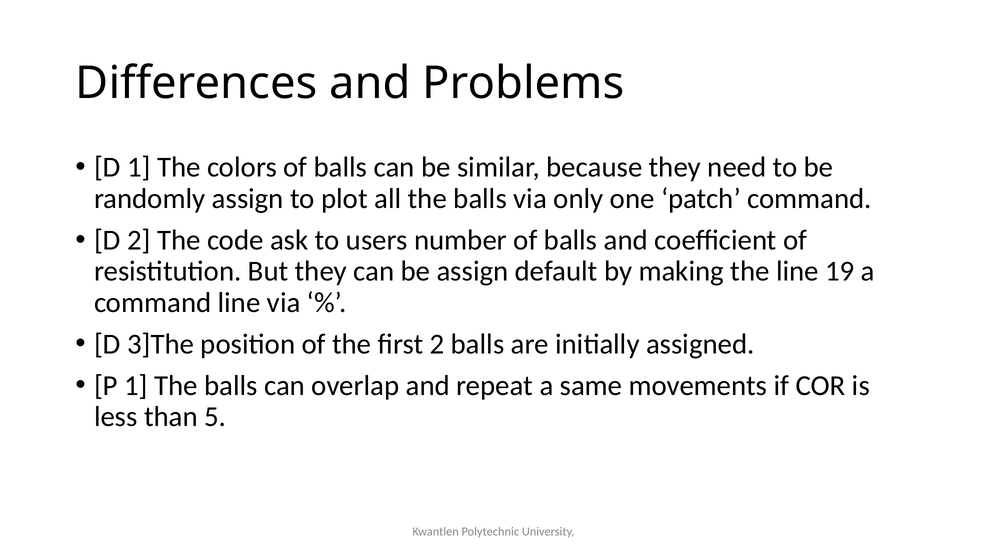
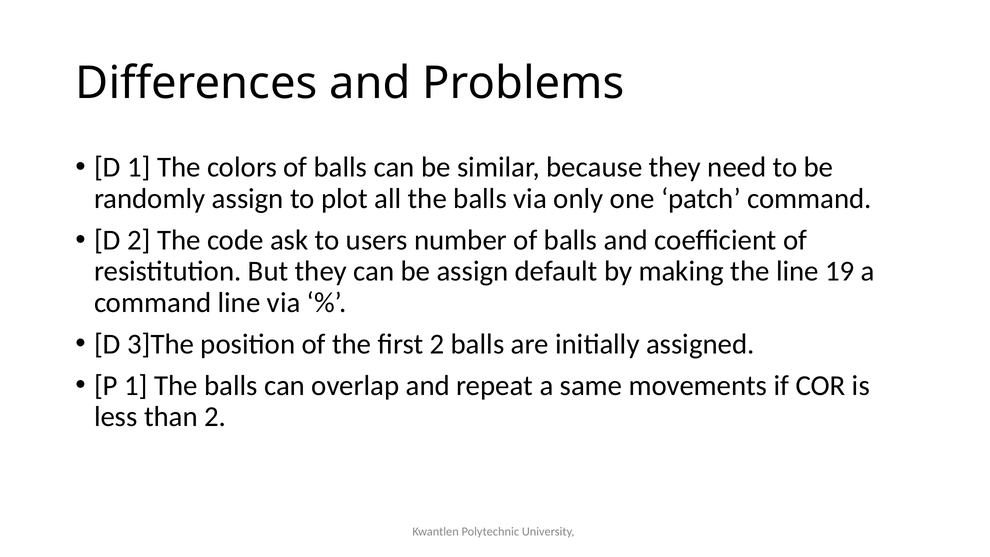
than 5: 5 -> 2 (215, 417)
